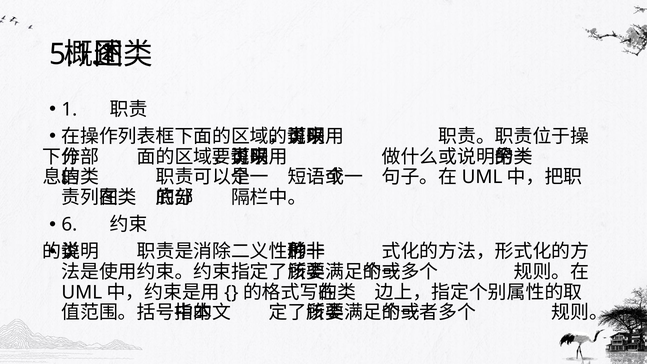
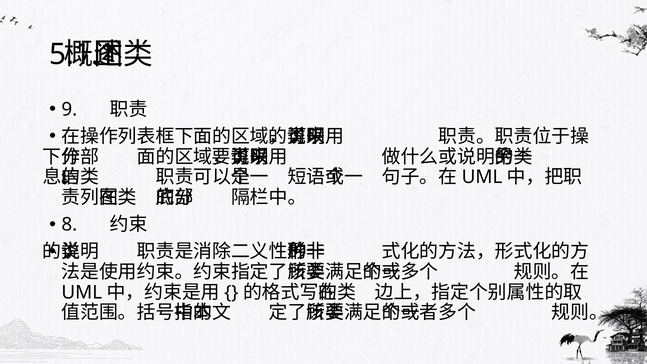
1: 1 -> 9 (69, 109)
6: 6 -> 8 (69, 225)
